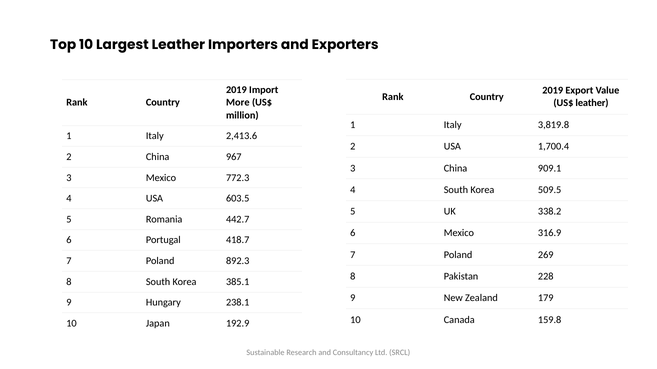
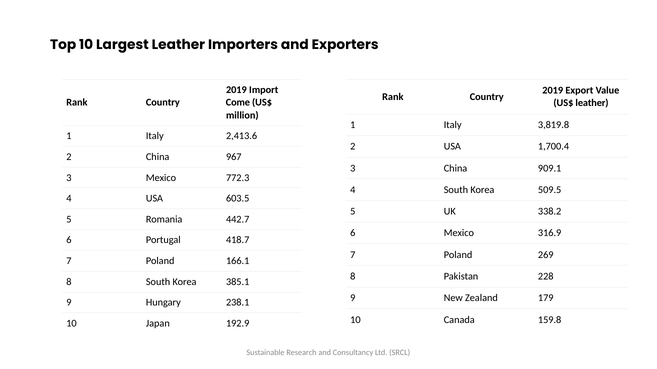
More: More -> Come (238, 103)
892.3: 892.3 -> 166.1 (238, 261)
